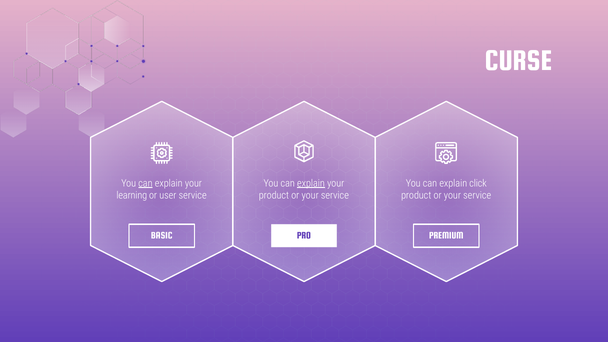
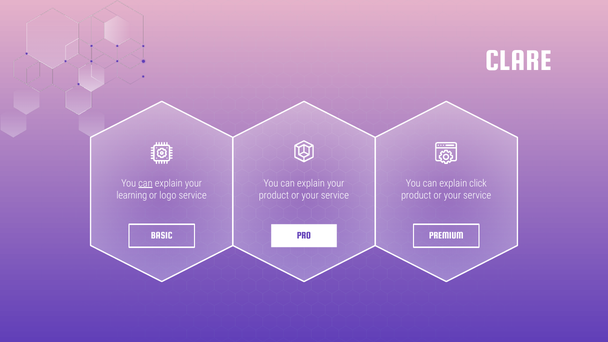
CURSE: CURSE -> CLARE (518, 60)
explain underline: present -> none (311, 183)
user: user -> logo (168, 195)
